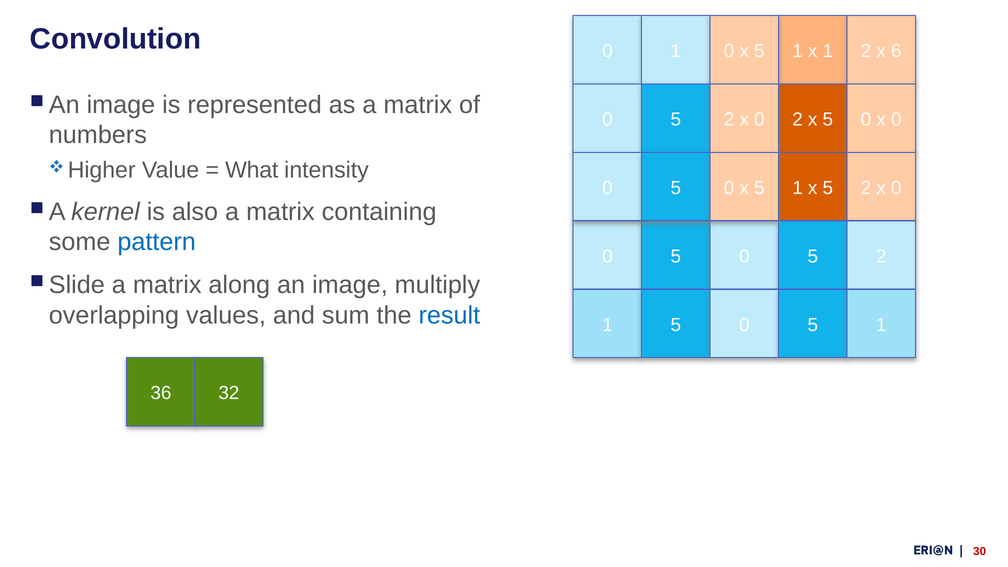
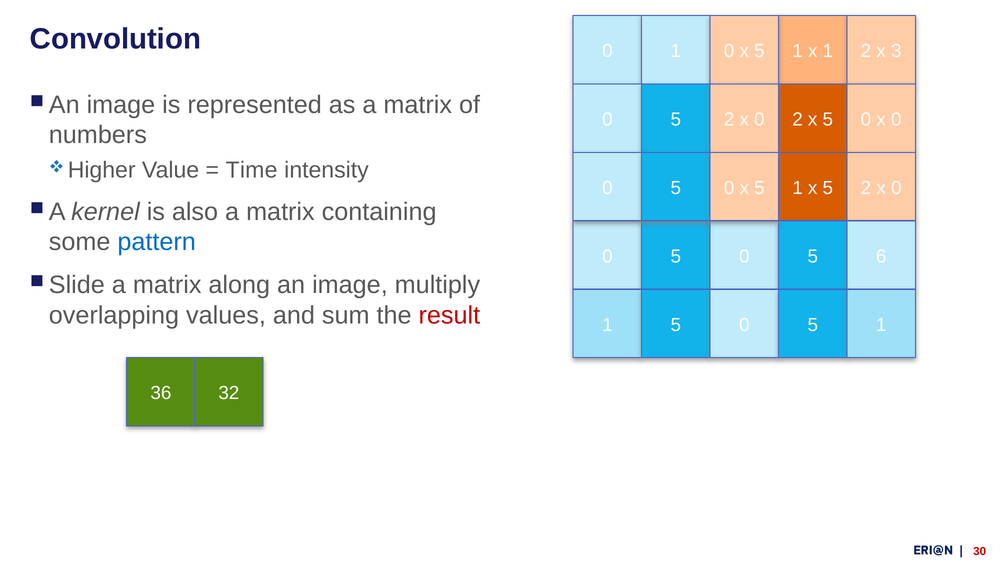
6: 6 -> 3 (896, 51)
What: What -> Time (252, 170)
2: 2 -> 6 (881, 256)
result colour: blue -> red (449, 315)
